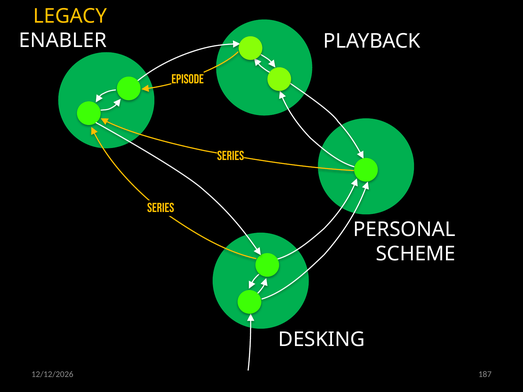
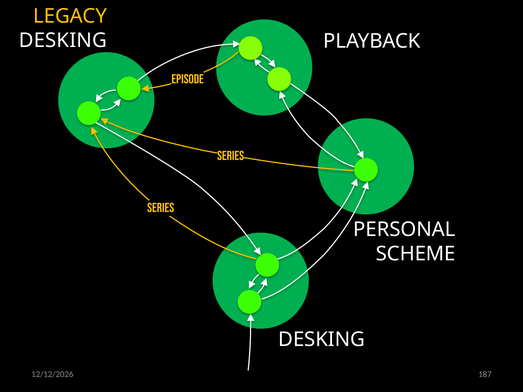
ENABLER: ENABLER -> DESKING (63, 41)
